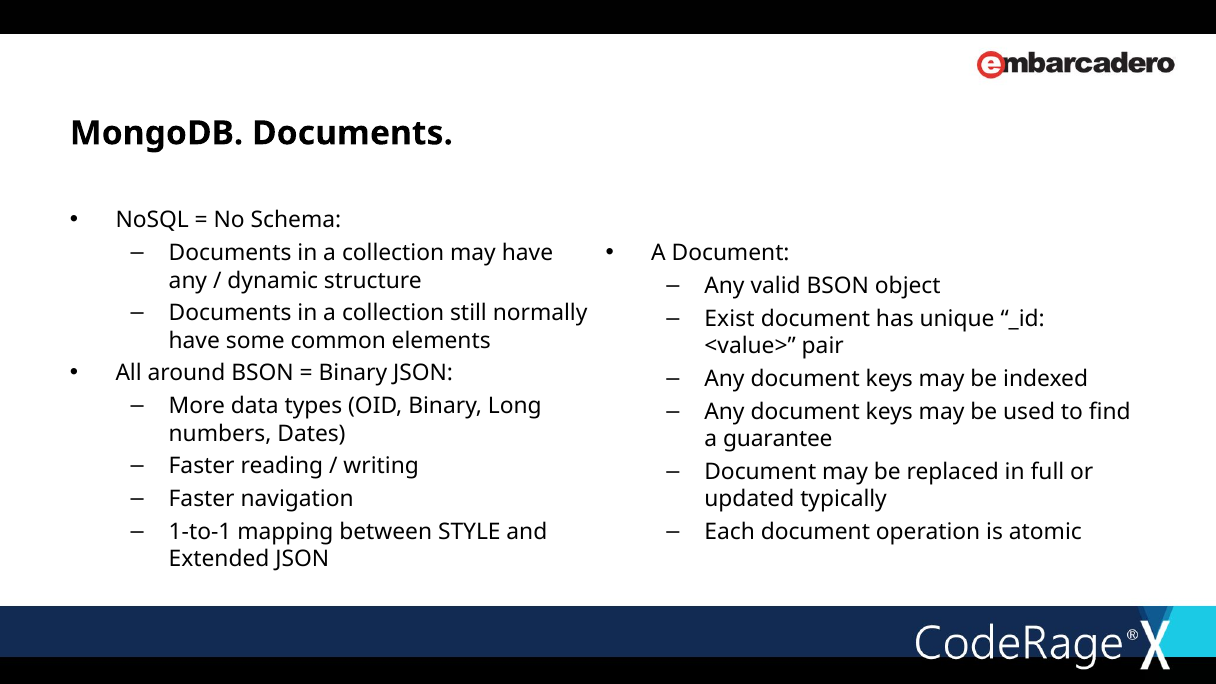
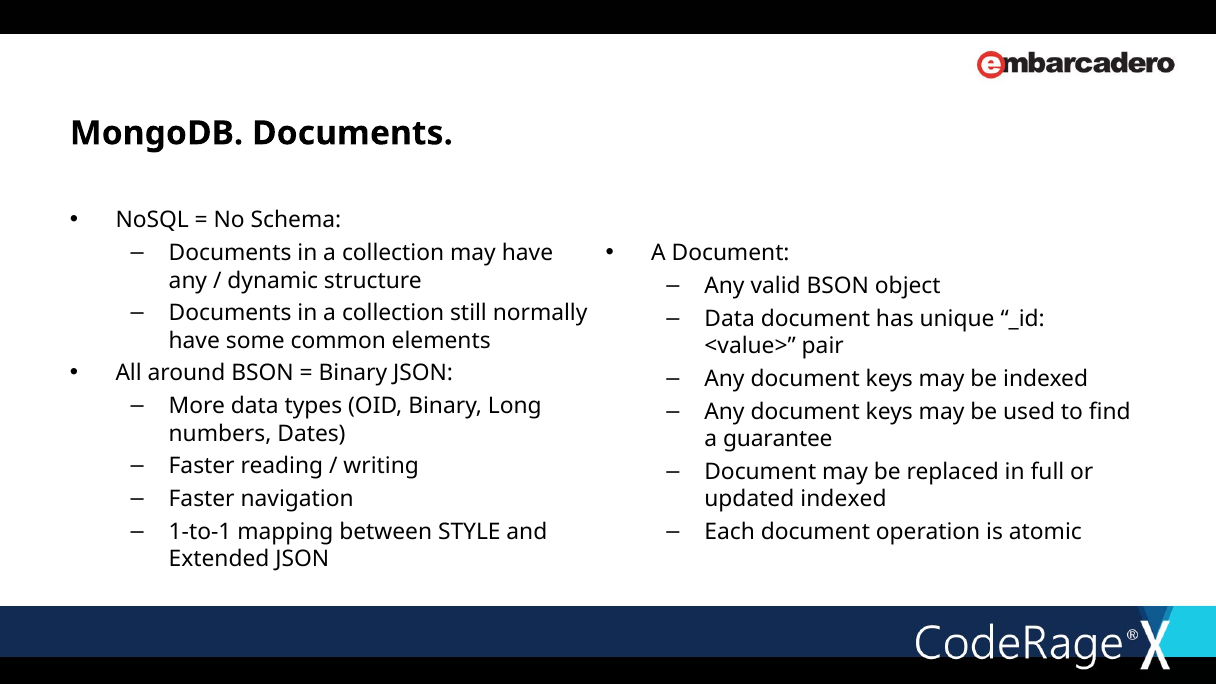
Exist: Exist -> Data (730, 319)
updated typically: typically -> indexed (843, 499)
